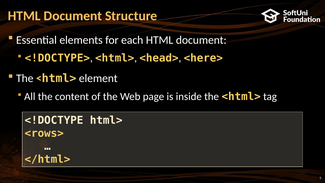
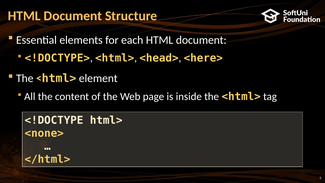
<rows>: <rows> -> <none> (44, 133)
